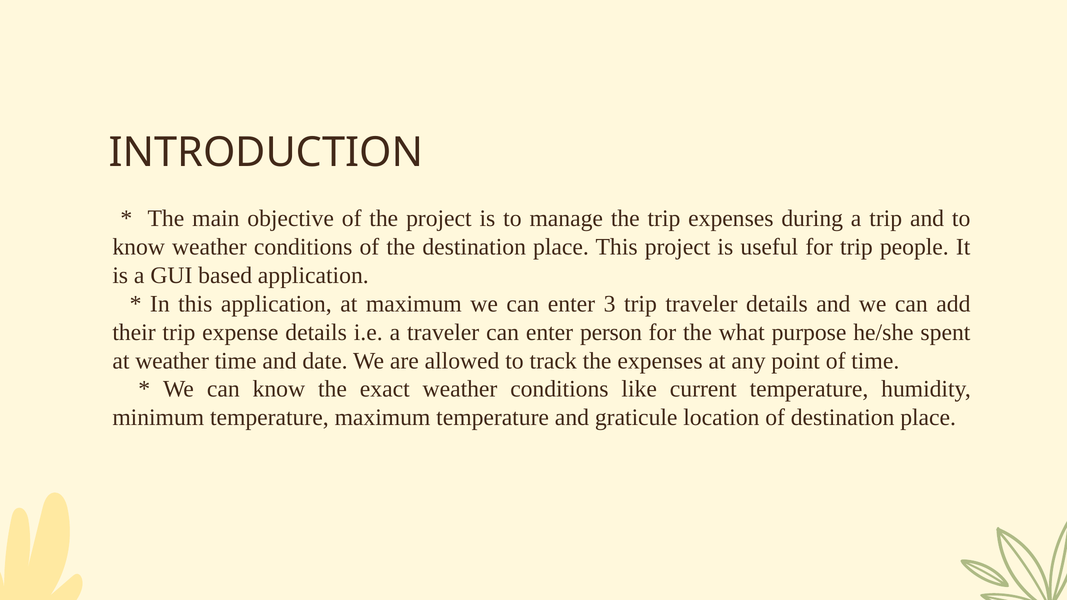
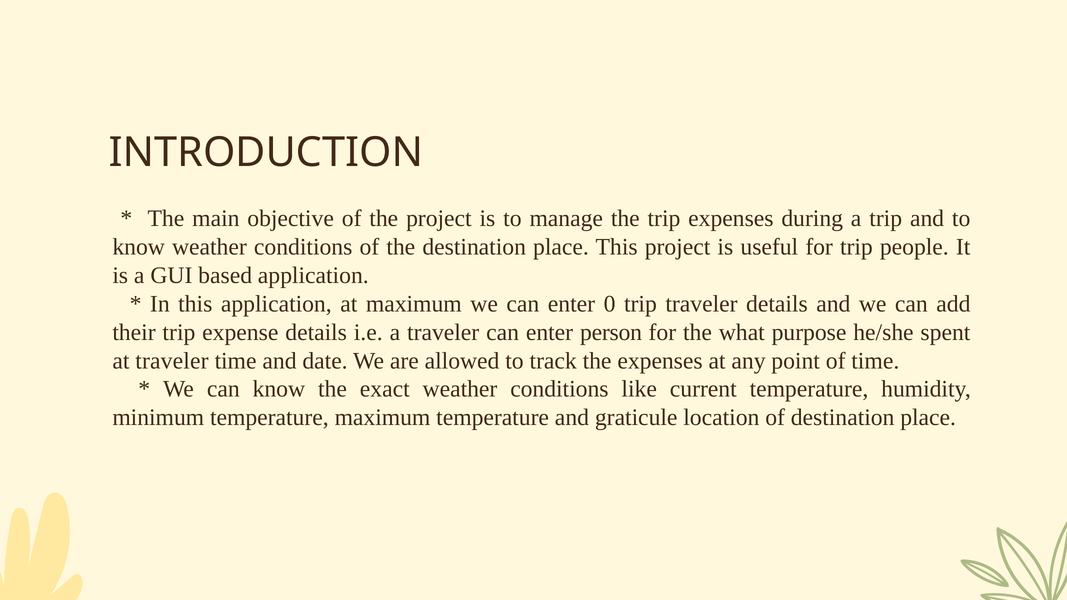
3: 3 -> 0 (610, 304)
at weather: weather -> traveler (172, 361)
